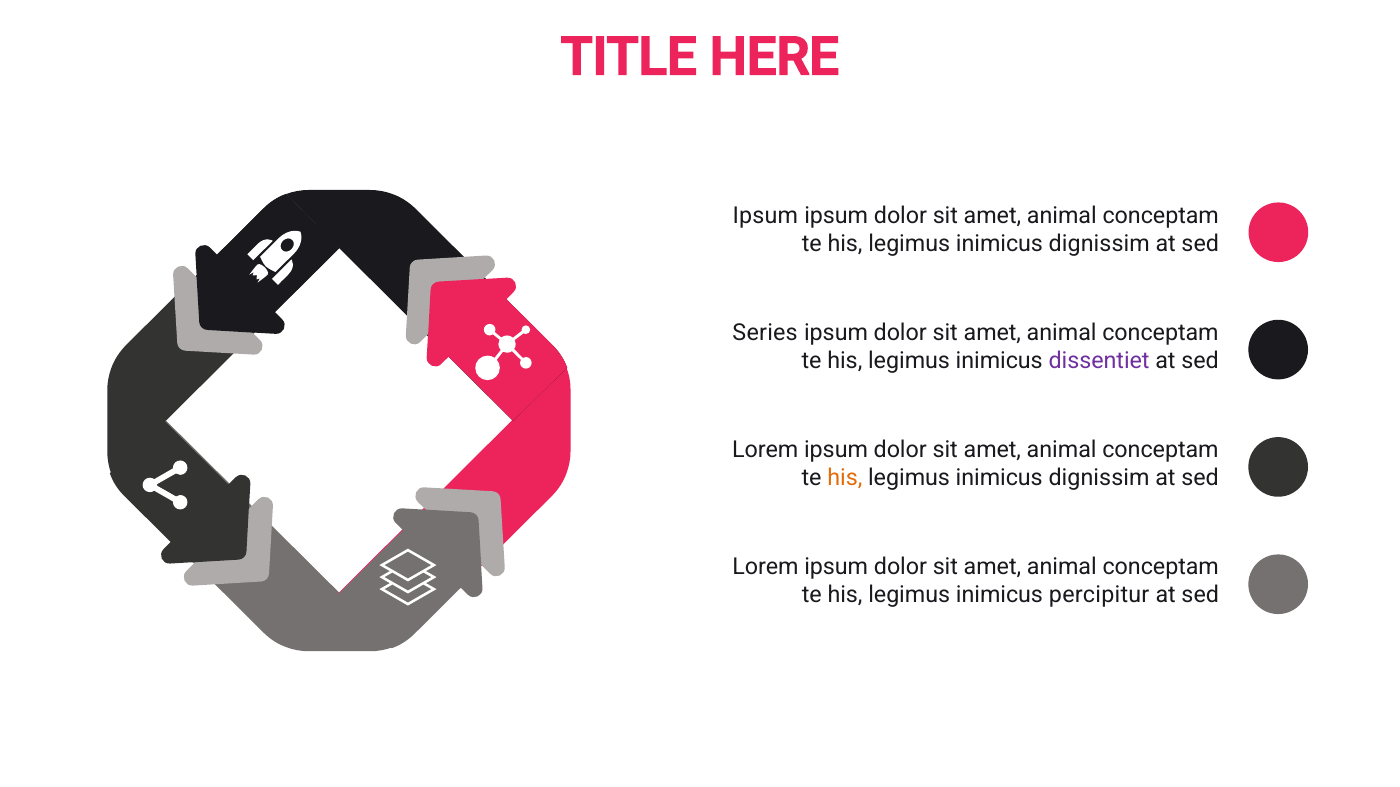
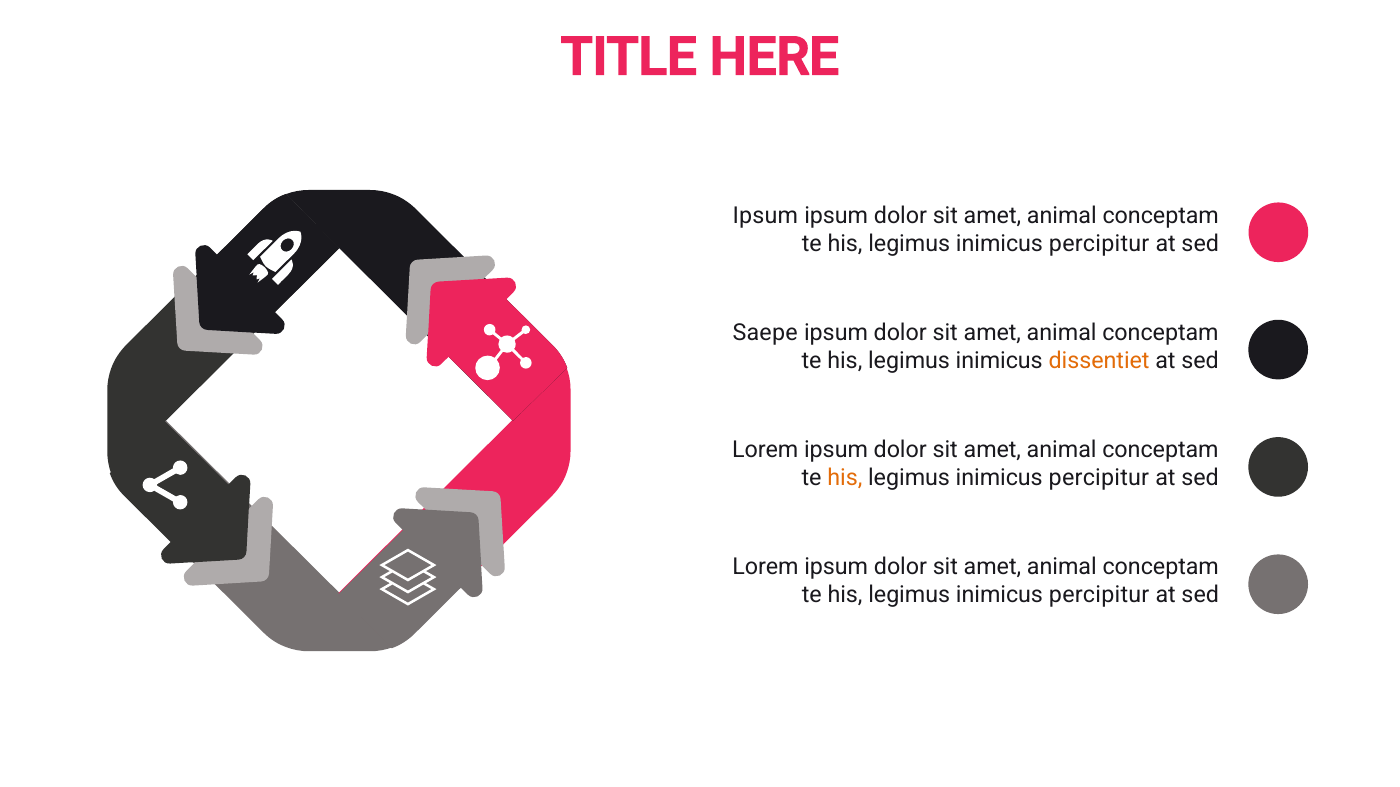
dignissim: dignissim -> percipitur (1099, 244)
Series: Series -> Saepe (765, 333)
dissentiet colour: purple -> orange (1099, 361)
dignissim: dignissim -> percipitur (1099, 478)
